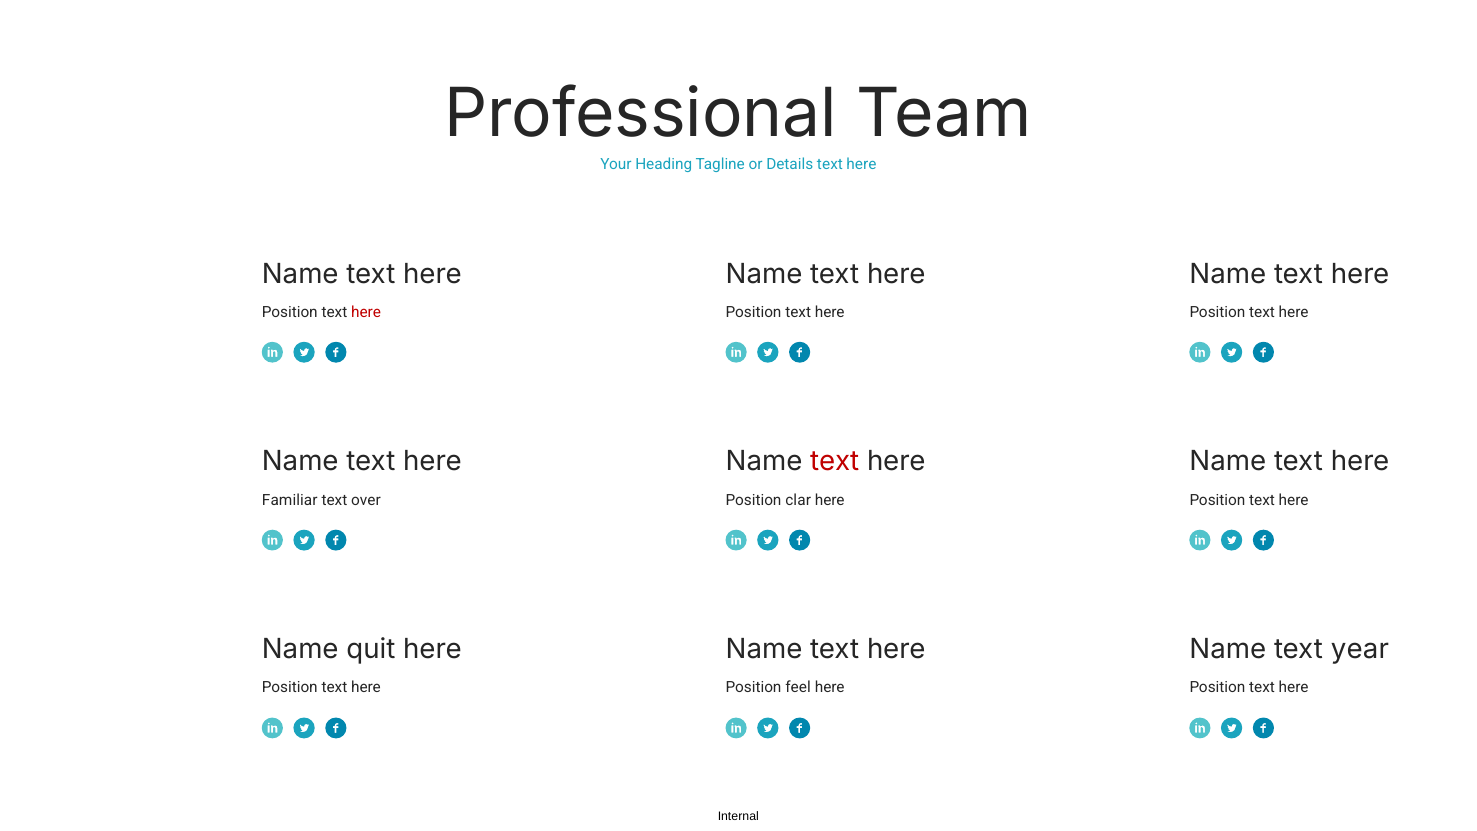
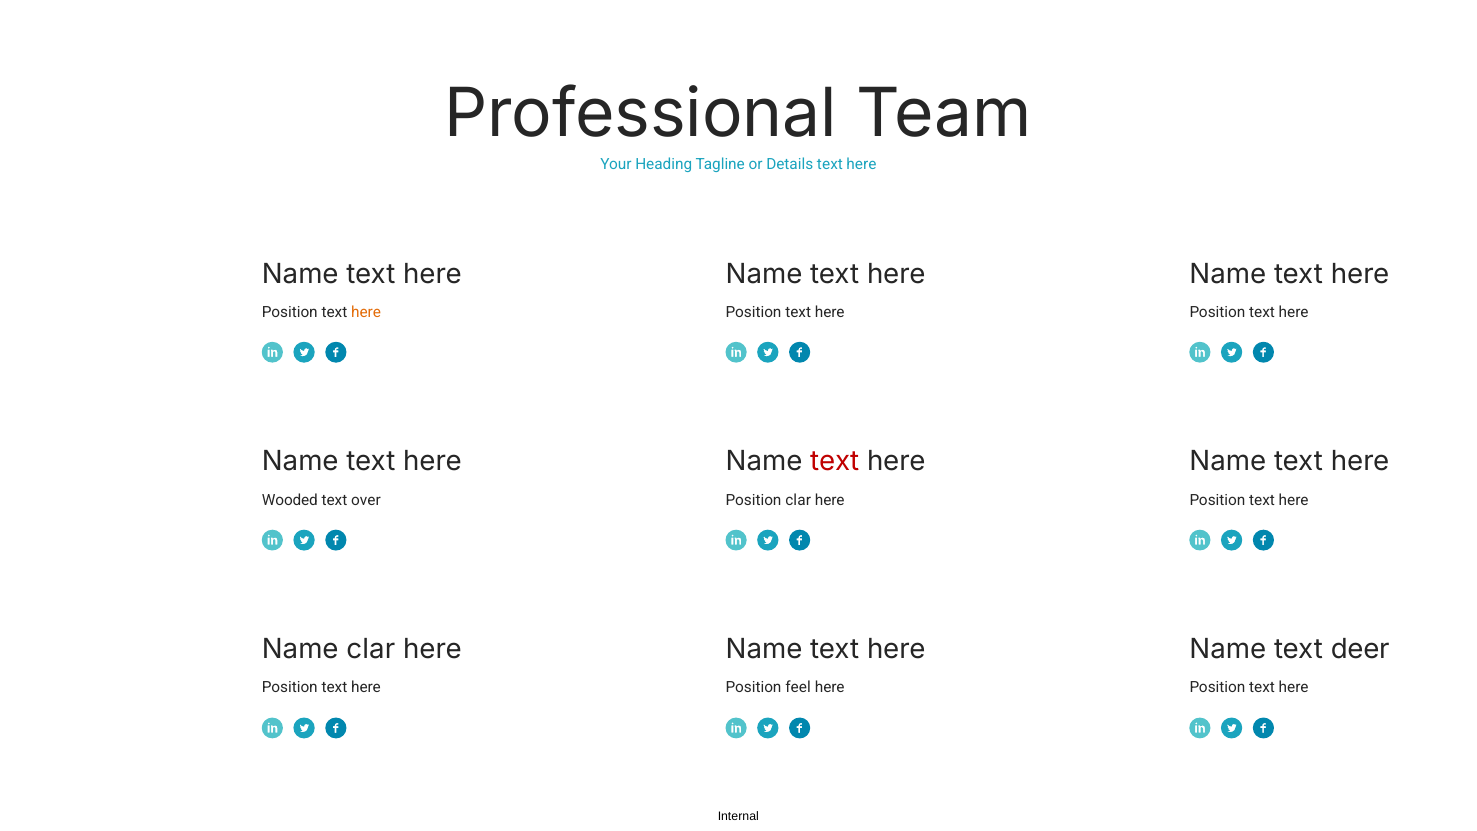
here colour: red -> orange (366, 312)
Familiar: Familiar -> Wooded (290, 500)
Name quit: quit -> clar (371, 649)
year: year -> deer (1360, 649)
